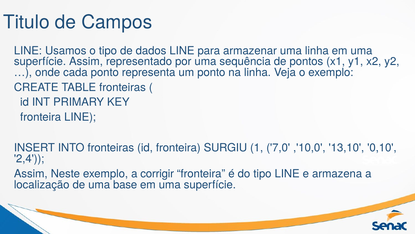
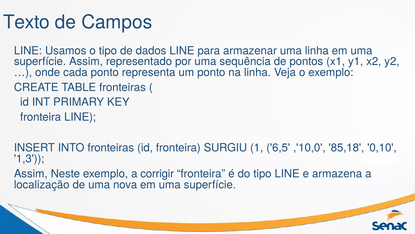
Titulo: Titulo -> Texto (26, 22)
7,0: 7,0 -> 6,5 (278, 148)
13,10: 13,10 -> 85,18 (346, 148)
2,4: 2,4 -> 1,3 (29, 159)
base: base -> nova (125, 184)
